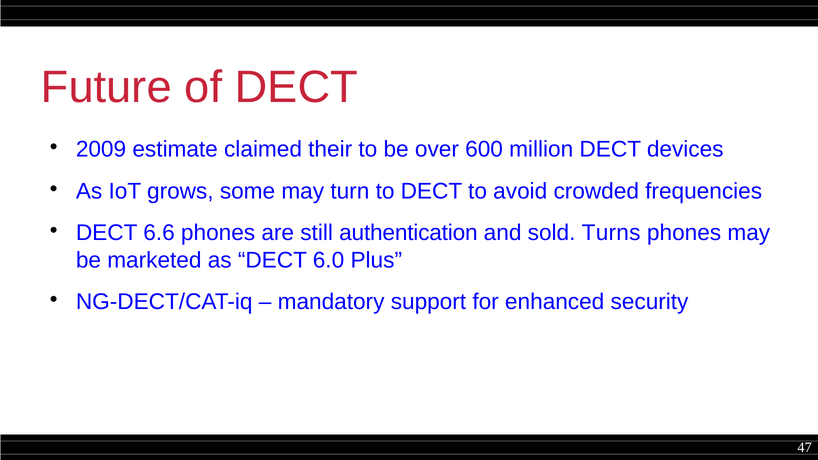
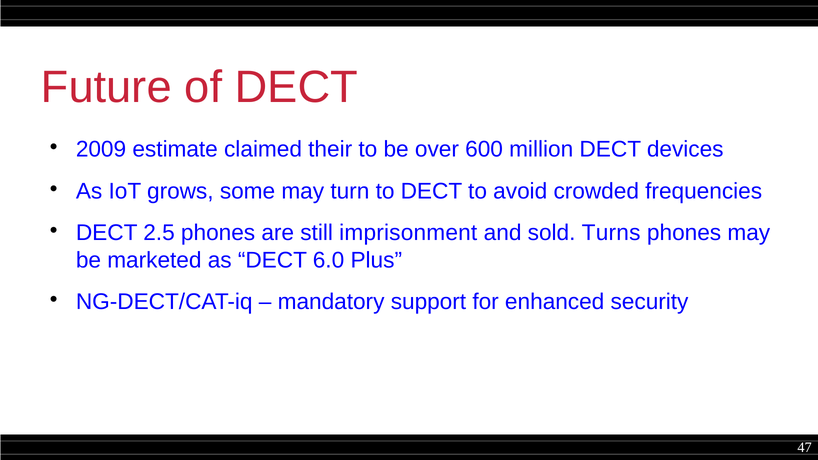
6.6: 6.6 -> 2.5 (159, 233)
authentication: authentication -> imprisonment (408, 233)
